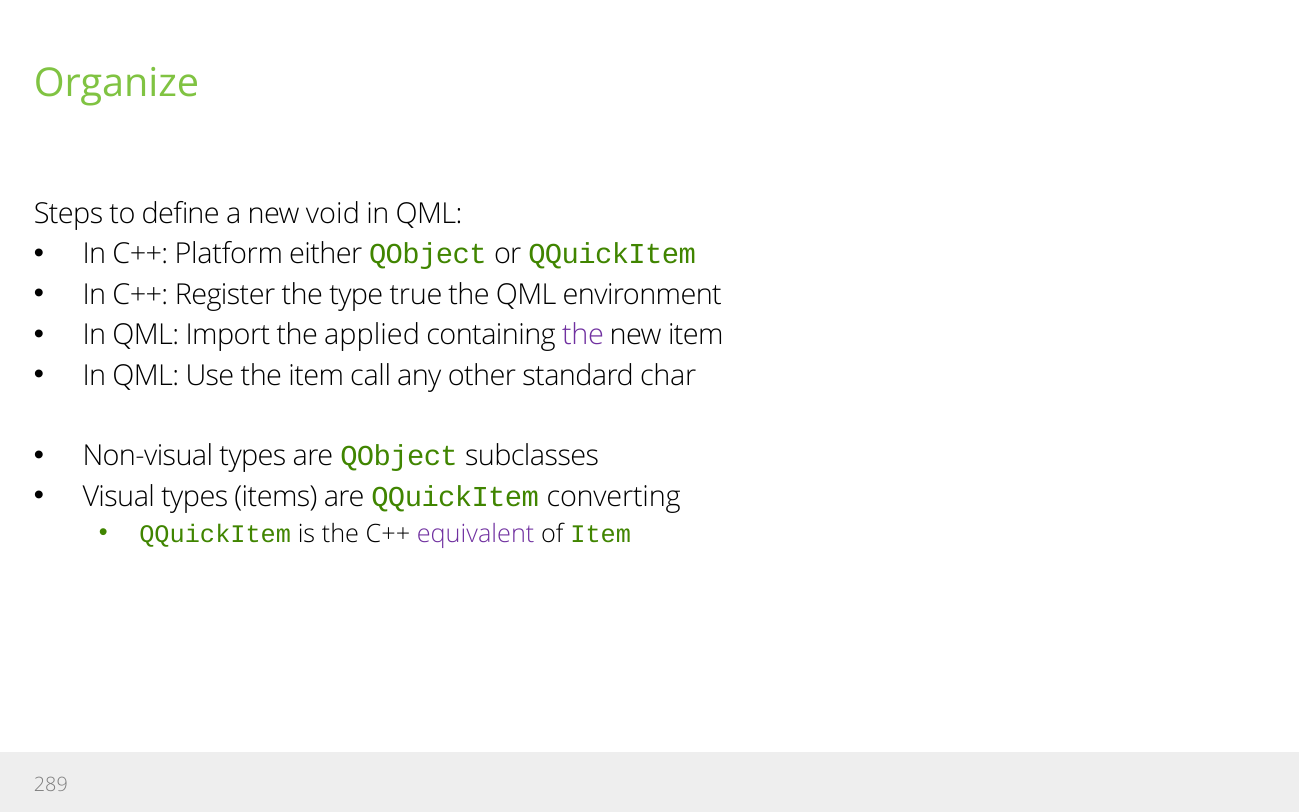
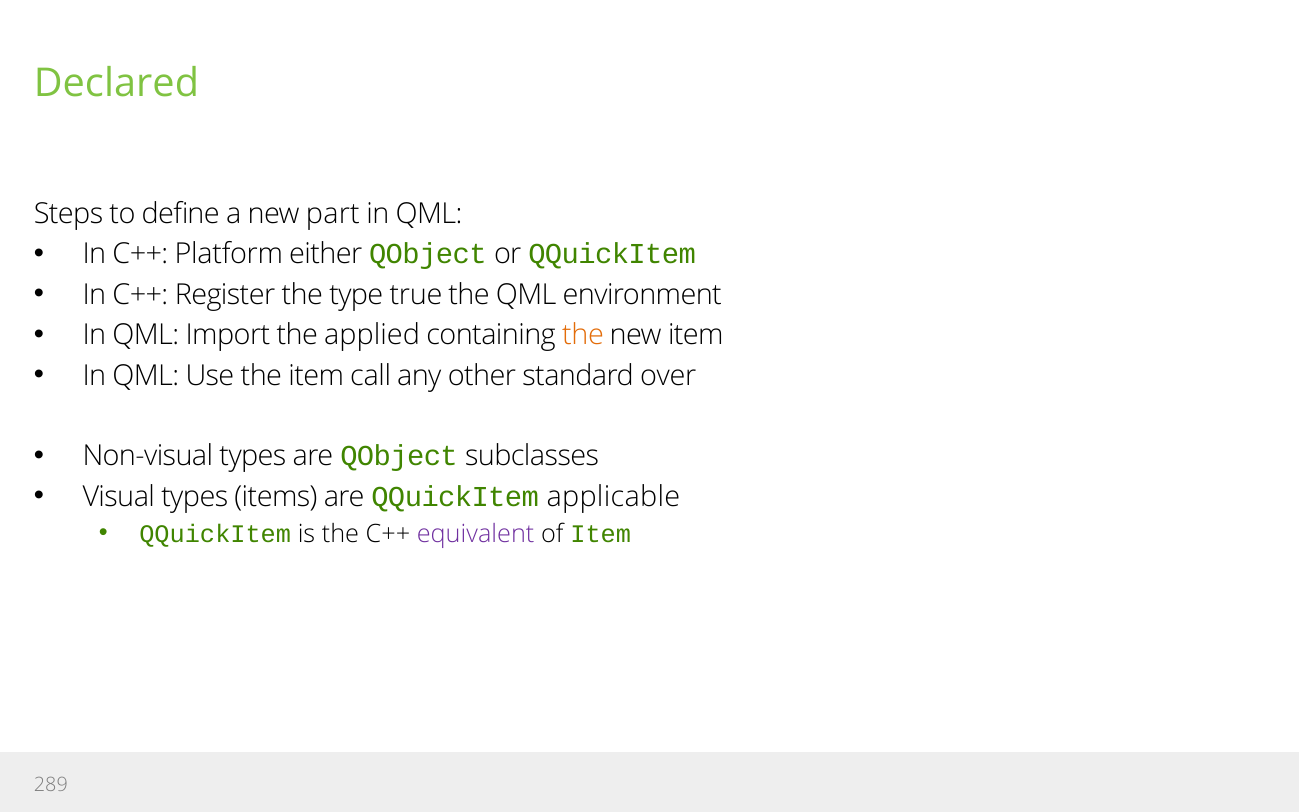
Organize: Organize -> Declared (116, 84)
void: void -> part (333, 214)
the colour: purple -> orange (583, 335)
char: char -> over (668, 375)
converting: converting -> applicable (613, 496)
